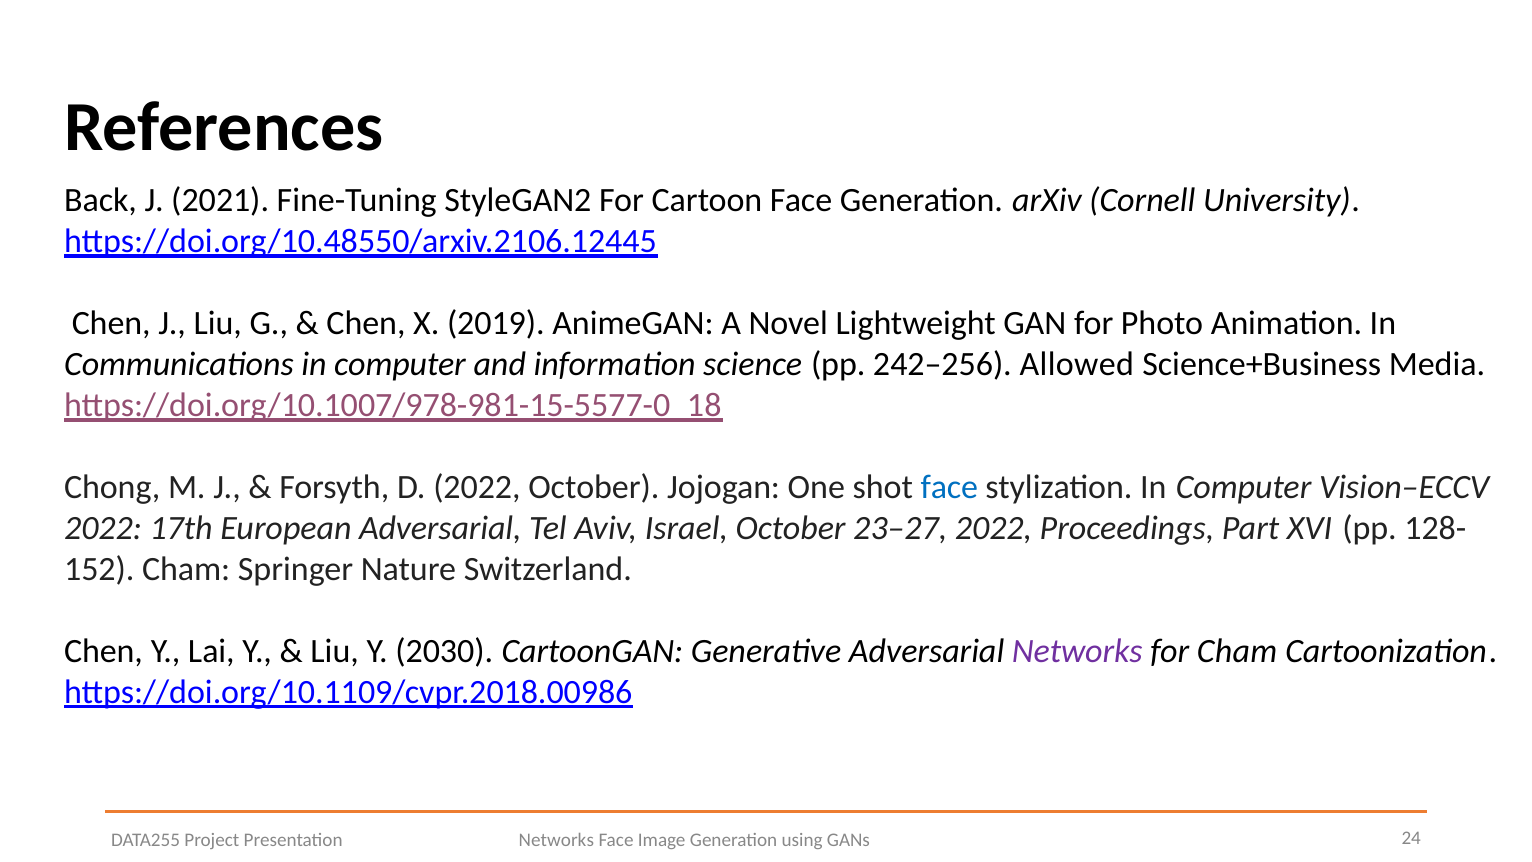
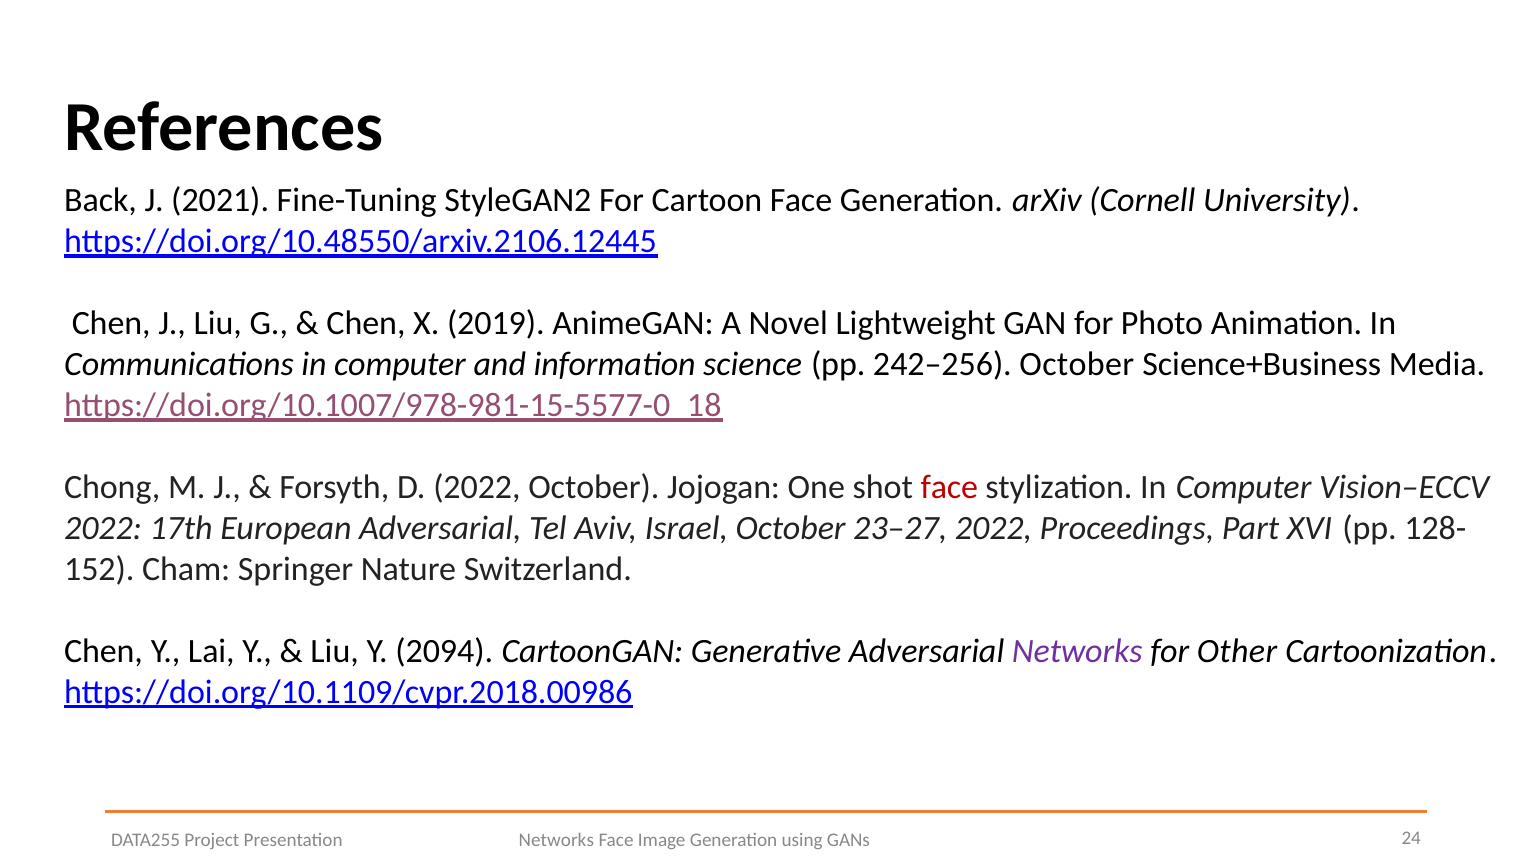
242–256 Allowed: Allowed -> October (1077, 364)
face colour: blue -> red (949, 488)
2030: 2030 -> 2094 (444, 651)
for Cham: Cham -> Other (1237, 651)
